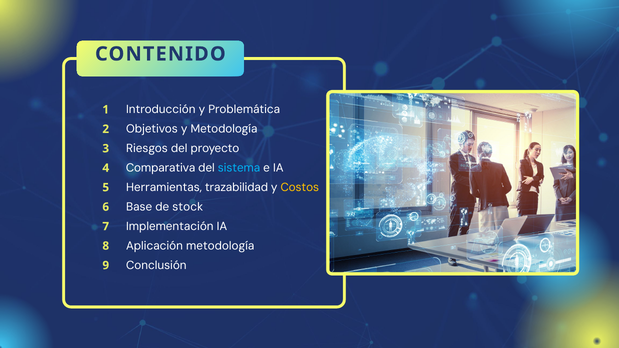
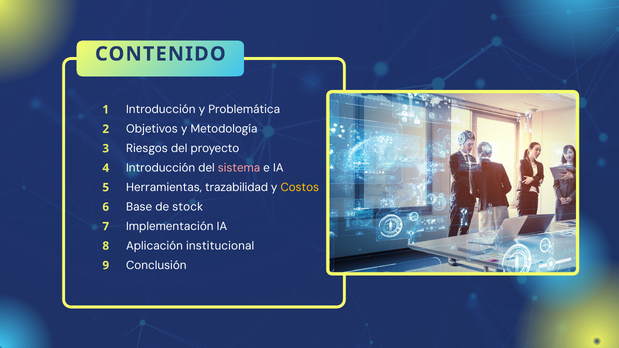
Comparativa: Comparativa -> Introducción (161, 168)
sistema colour: light blue -> pink (239, 168)
Aplicación metodología: metodología -> institucional (220, 246)
